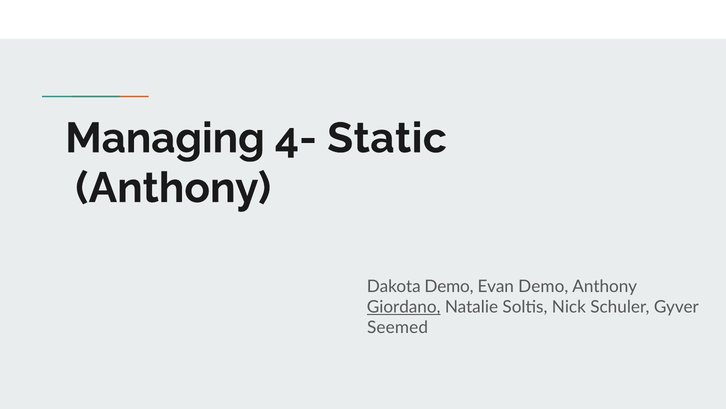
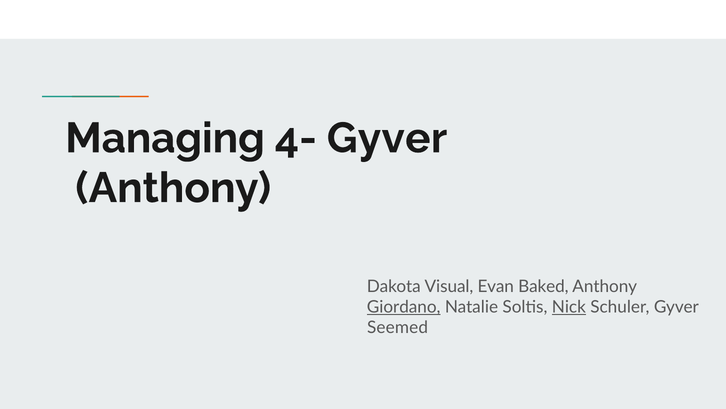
4- Static: Static -> Gyver (387, 138)
Dakota Demo: Demo -> Visual (449, 286)
Evan Demo: Demo -> Baked (543, 286)
Nick underline: none -> present (569, 307)
